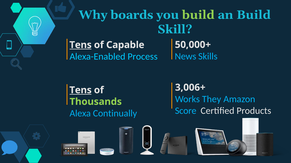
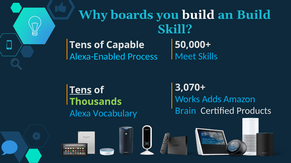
build colour: light green -> white (198, 15)
Tens underline: present -> none (81, 45)
News: News -> Meet (185, 57)
3,006+: 3,006+ -> 3,070+ (190, 88)
They: They -> Adds (212, 99)
Score: Score -> Brain (186, 111)
Continually: Continually -> Vocabulary (115, 114)
